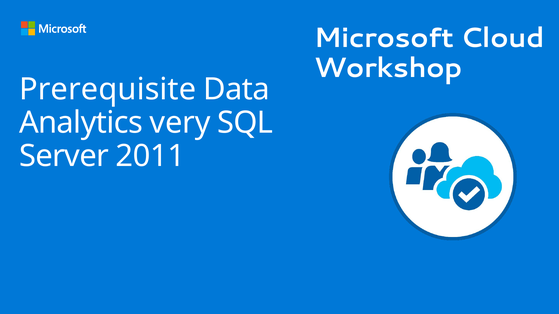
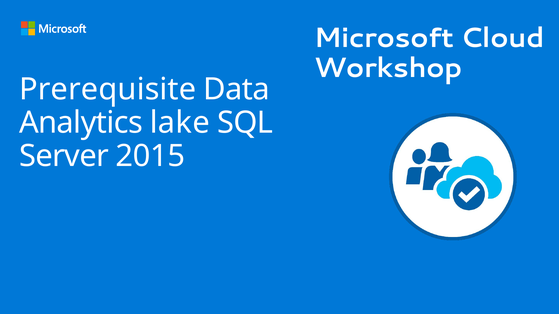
very: very -> lake (180, 123)
2011: 2011 -> 2015 (150, 156)
